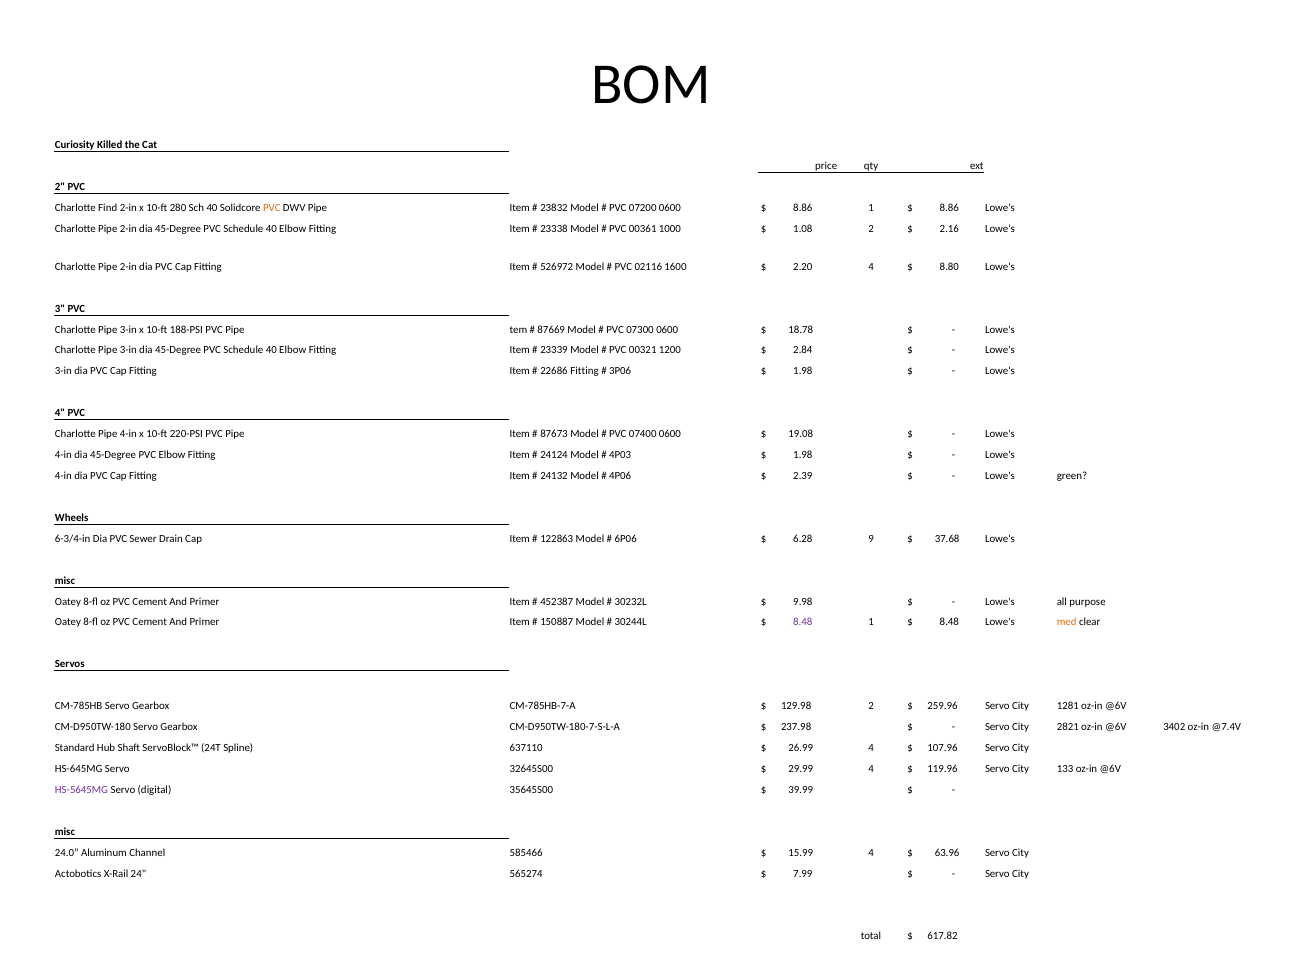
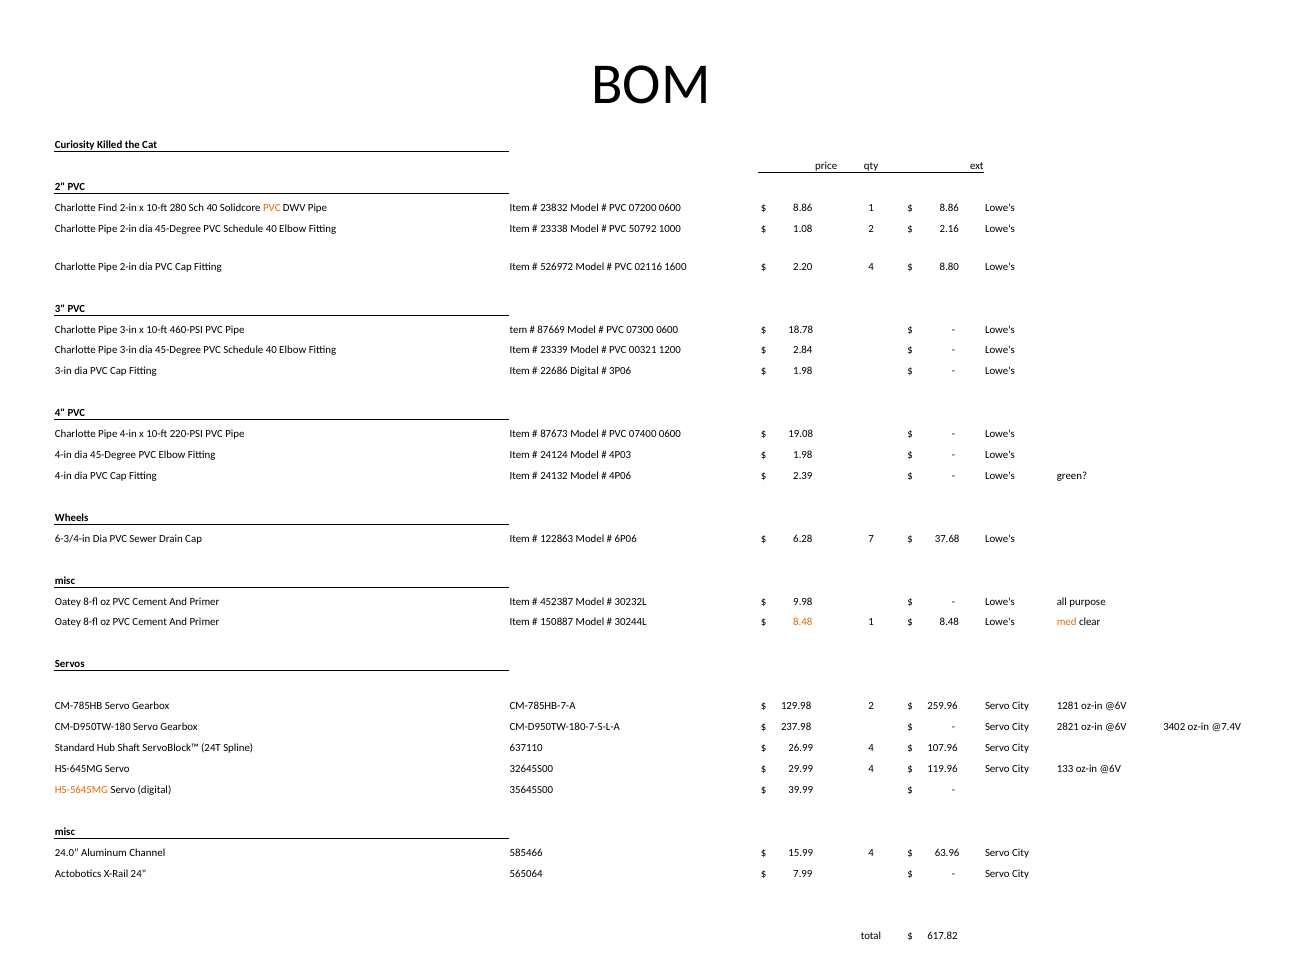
00361: 00361 -> 50792 (643, 228)
188-PSI: 188-PSI -> 460-PSI (186, 329)
22686 Fitting: Fitting -> Digital (585, 371)
9: 9 -> 7 (871, 538)
8.48 colour: purple -> orange (803, 622)
HS-5645MG colour: purple -> orange (82, 789)
565274: 565274 -> 565064 (526, 873)
